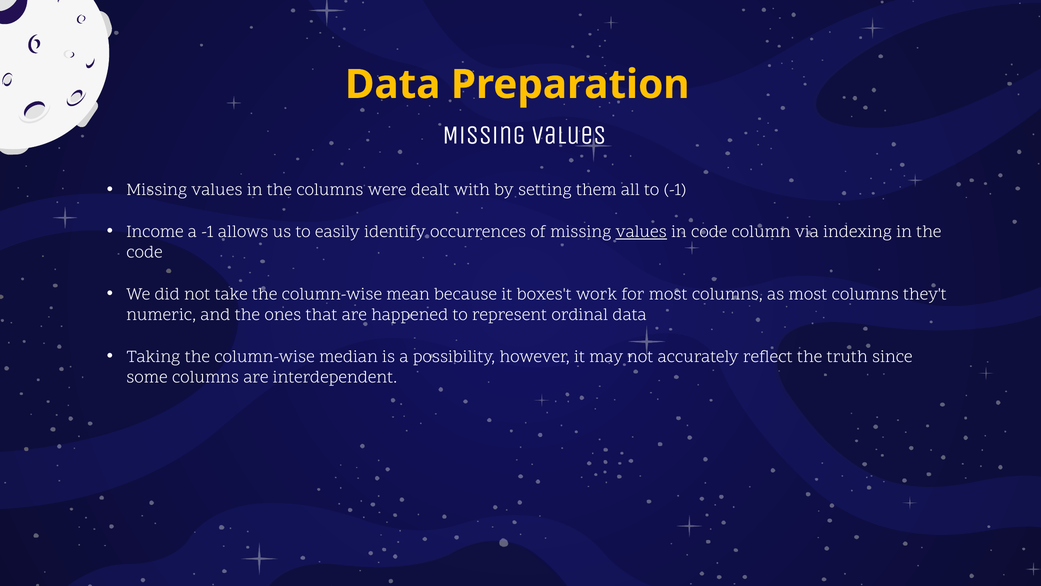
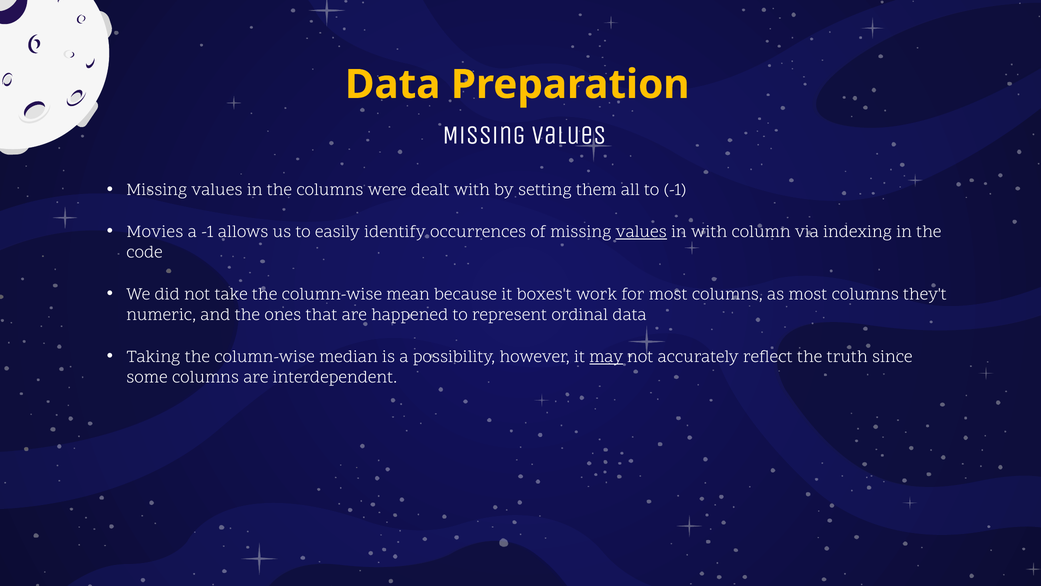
Income: Income -> Movies (155, 231)
in code: code -> with (709, 231)
may underline: none -> present (606, 356)
